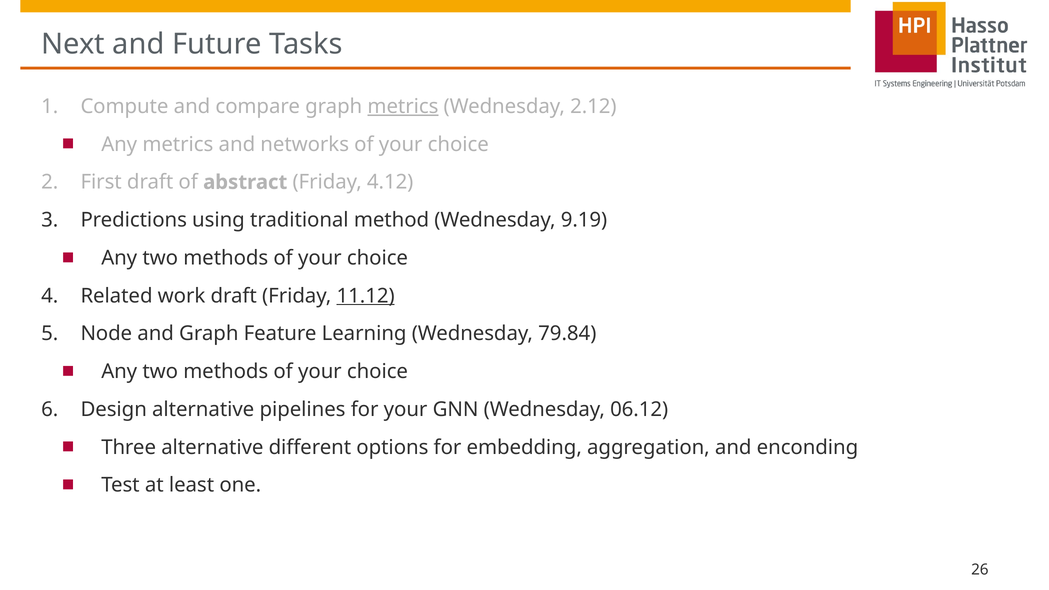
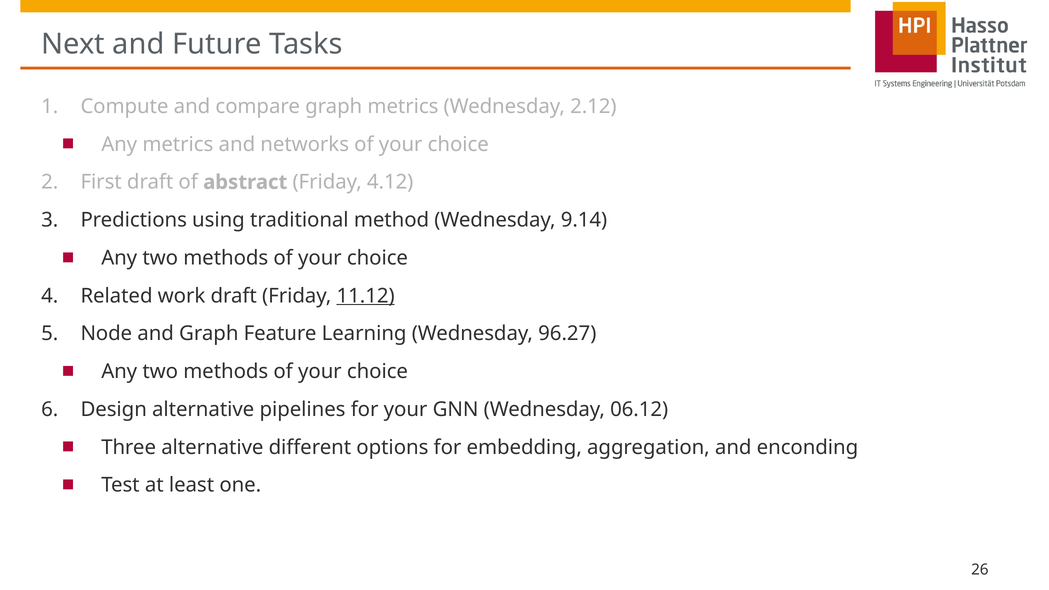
metrics underline: present -> none (403, 106)
9.19: 9.19 -> 9.14 (584, 220)
79.84: 79.84 -> 96.27 (567, 334)
